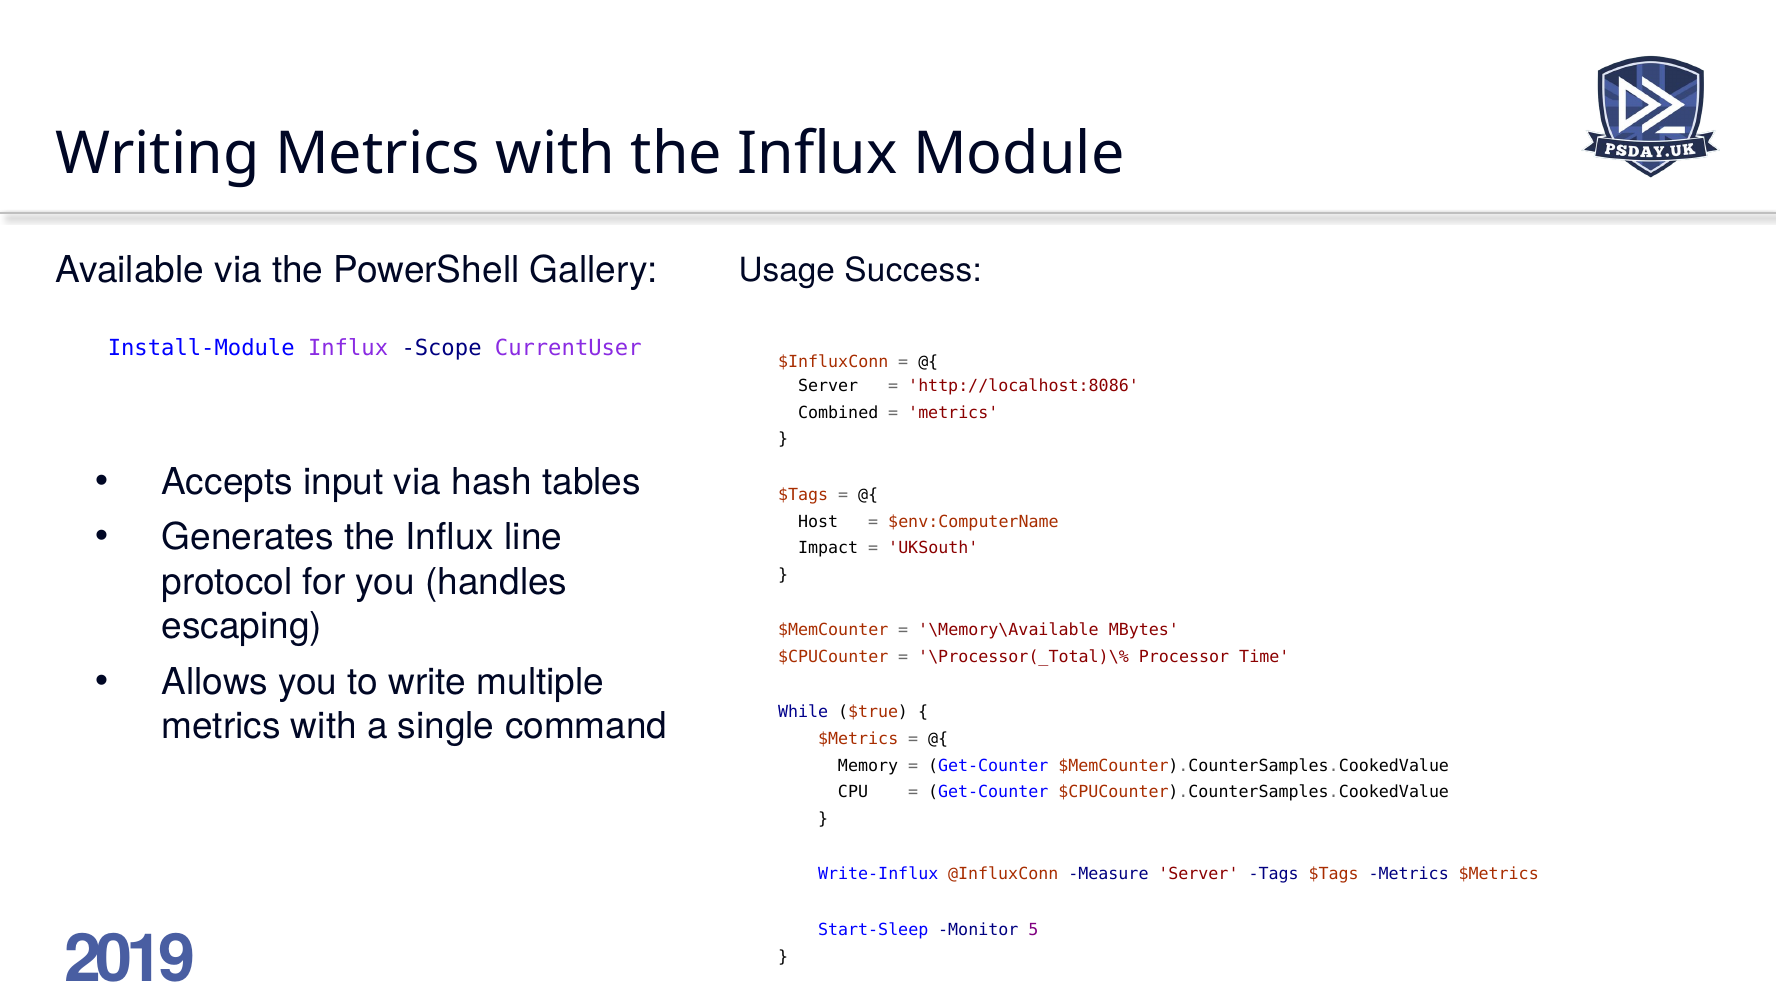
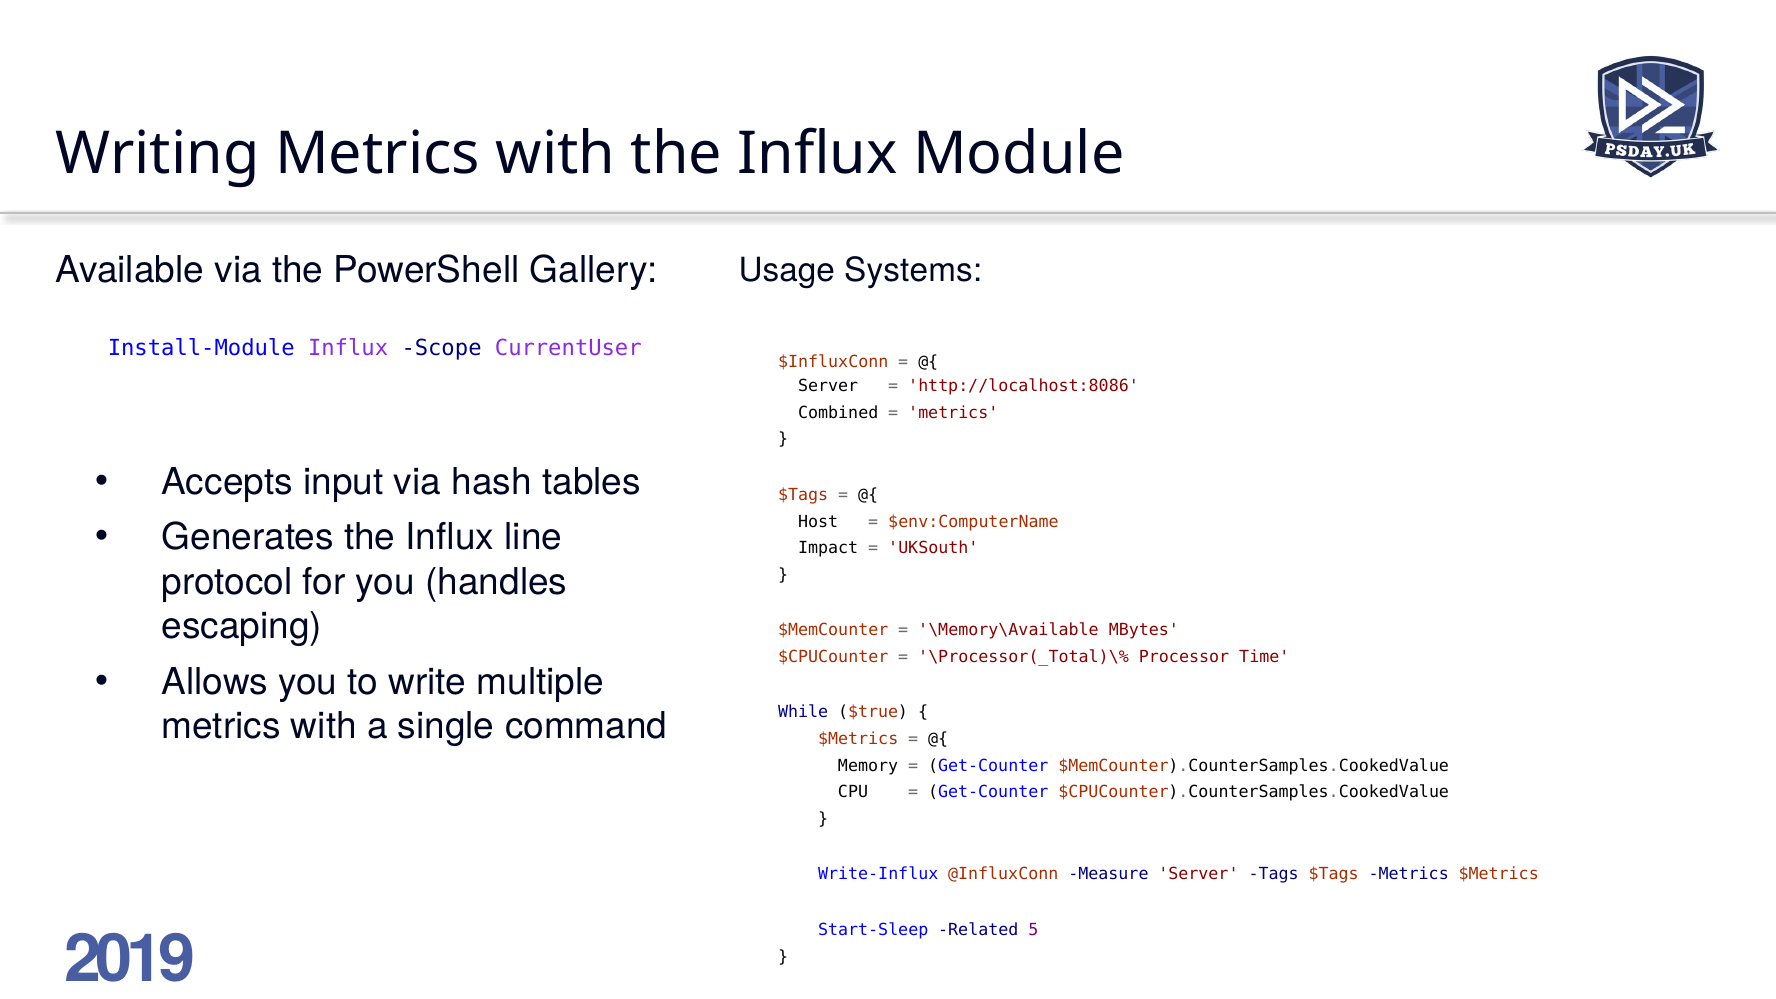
Success: Success -> Systems (913, 271)
Monitor: Monitor -> Related (978, 930)
